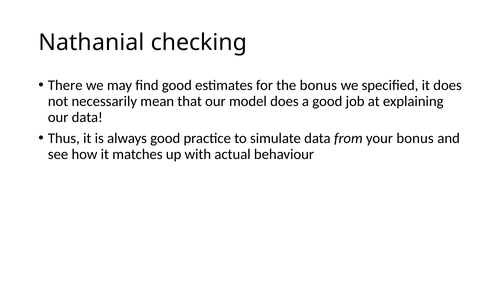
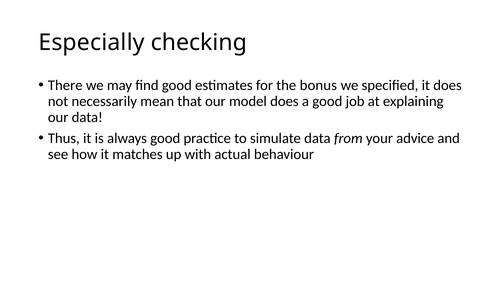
Nathanial: Nathanial -> Especially (92, 42)
your bonus: bonus -> advice (415, 138)
